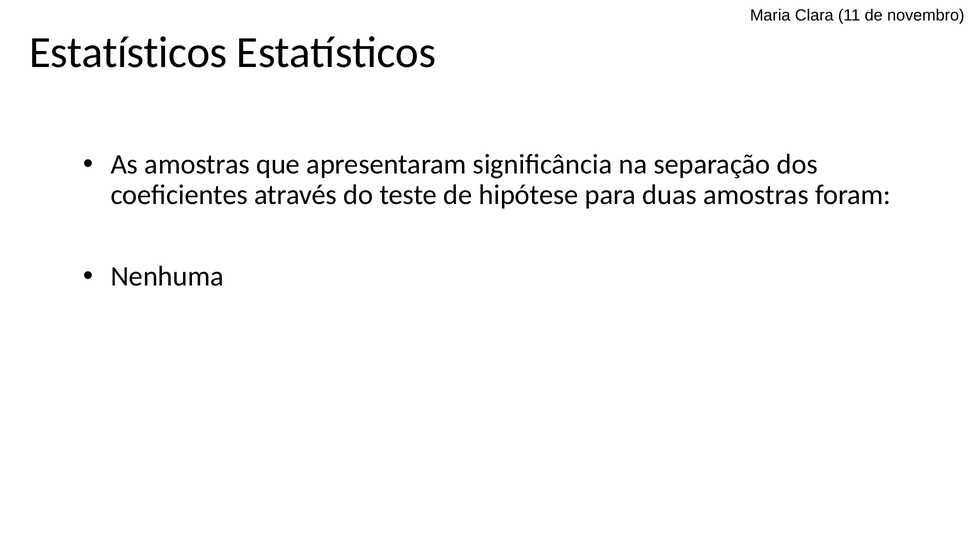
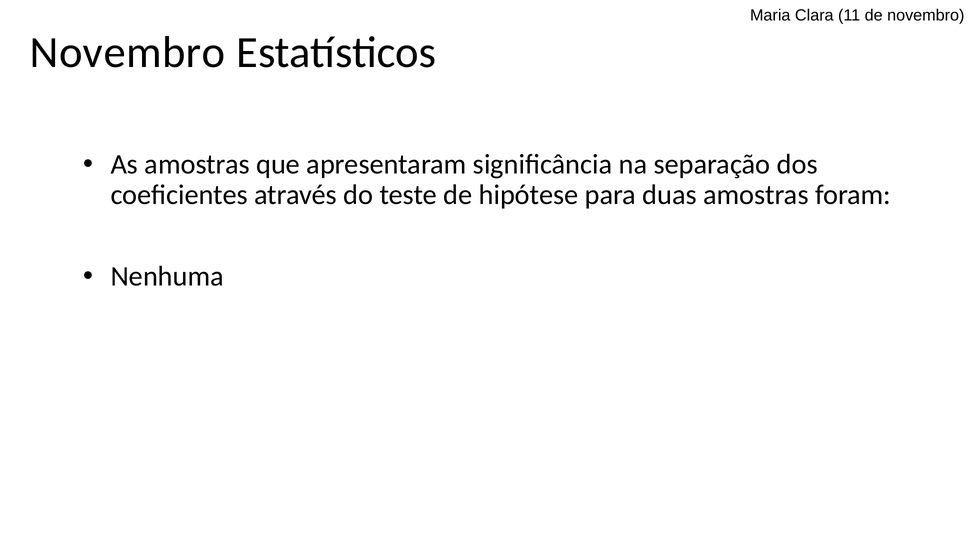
Estatísticos: Estatísticos -> Novembro (128, 53)
